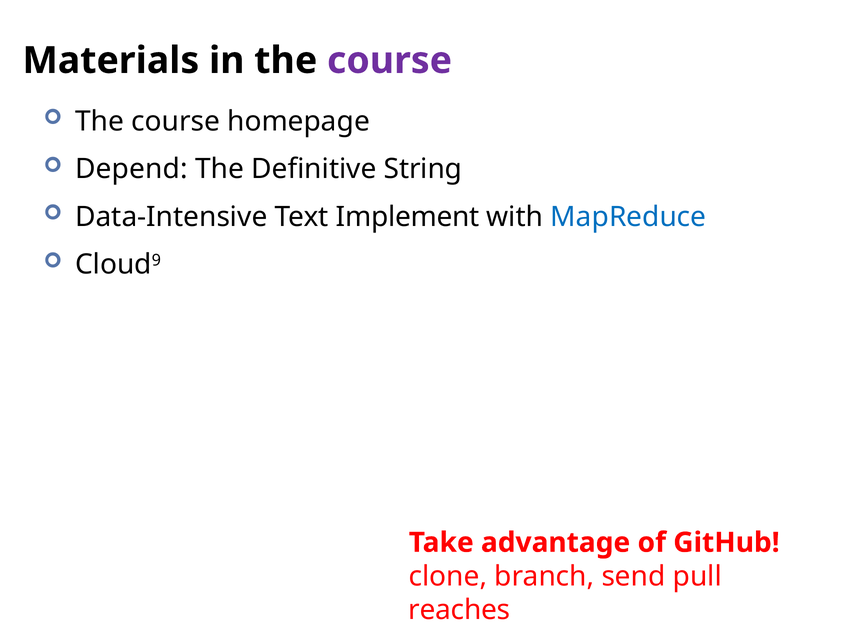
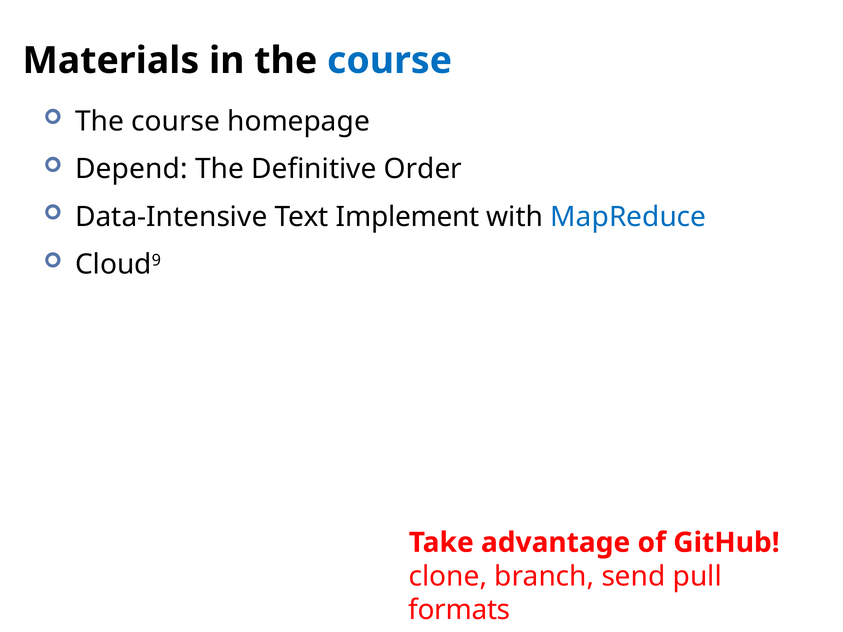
course colour: purple -> blue (390, 61)
String: String -> Order (423, 169)
reaches: reaches -> formats (459, 610)
